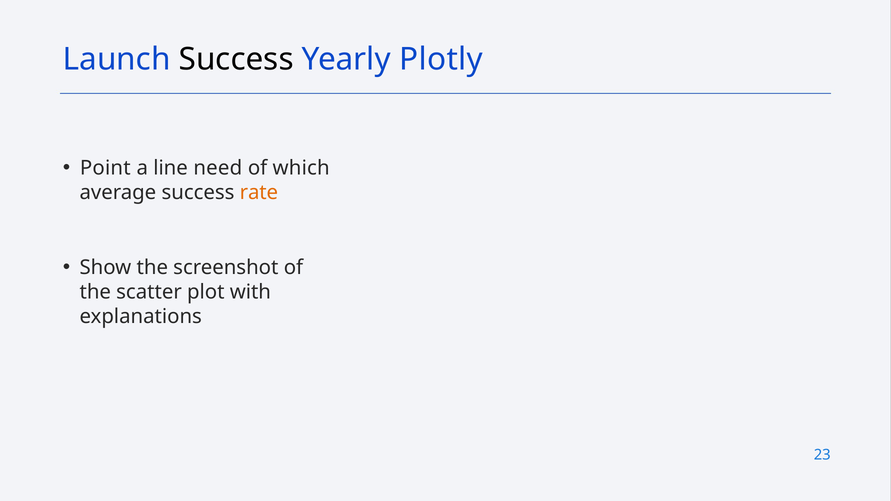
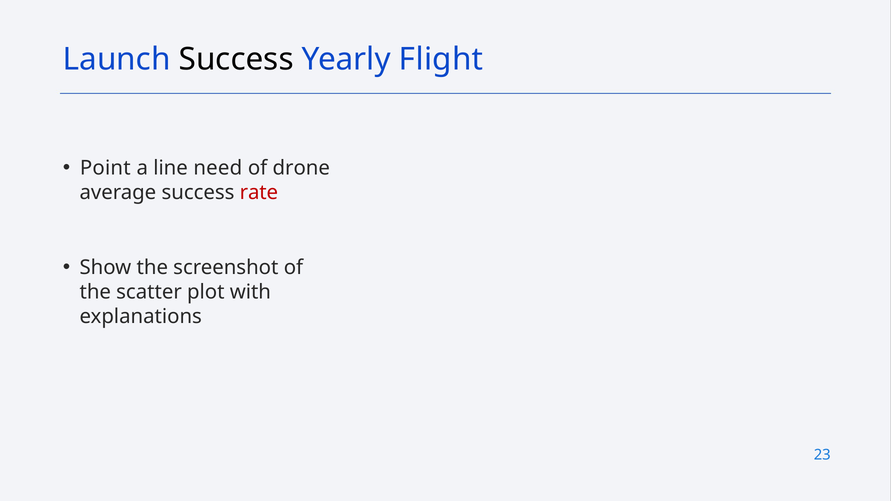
Plotly: Plotly -> Flight (441, 59)
which: which -> drone (301, 168)
rate colour: orange -> red (259, 193)
